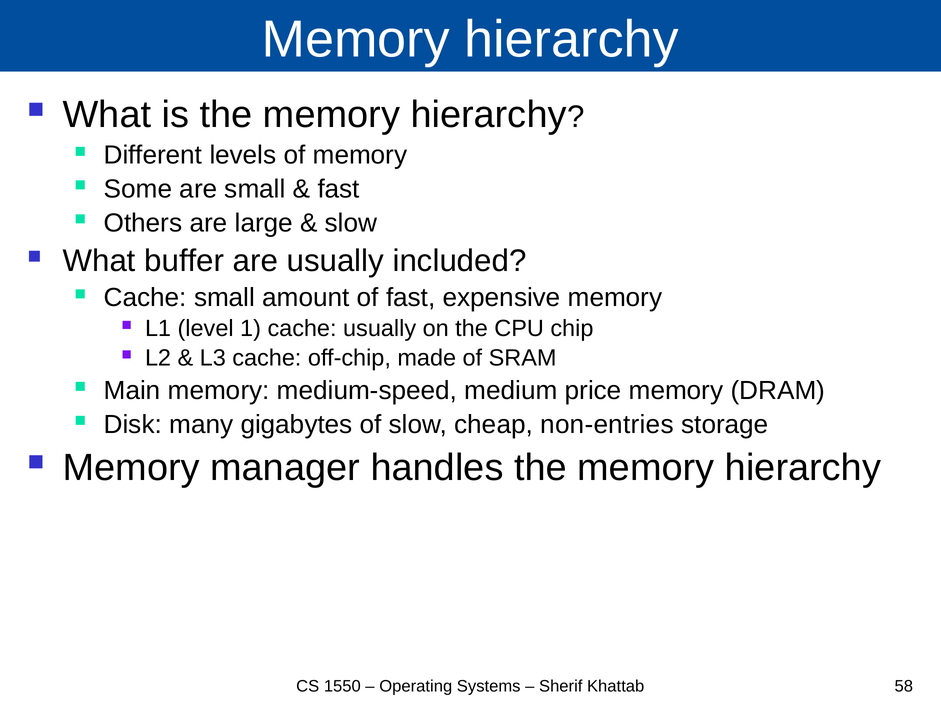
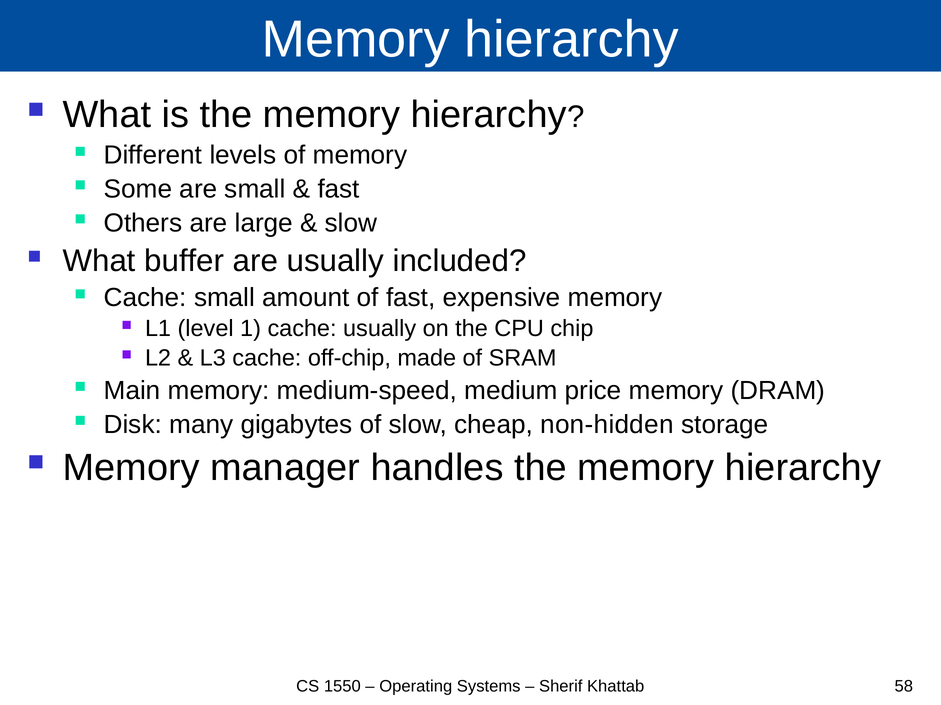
non-entries: non-entries -> non-hidden (607, 425)
